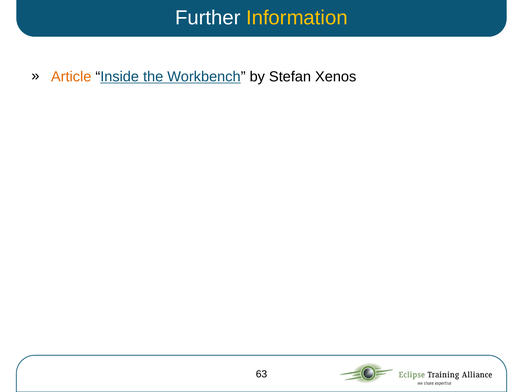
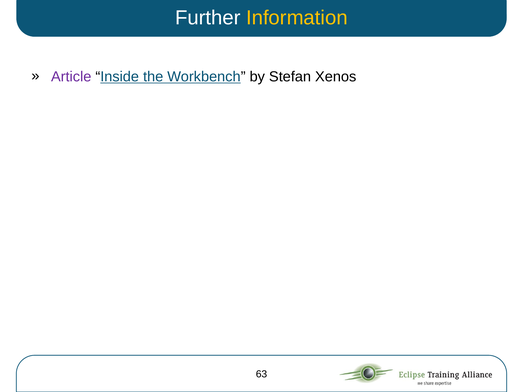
Article colour: orange -> purple (71, 77)
